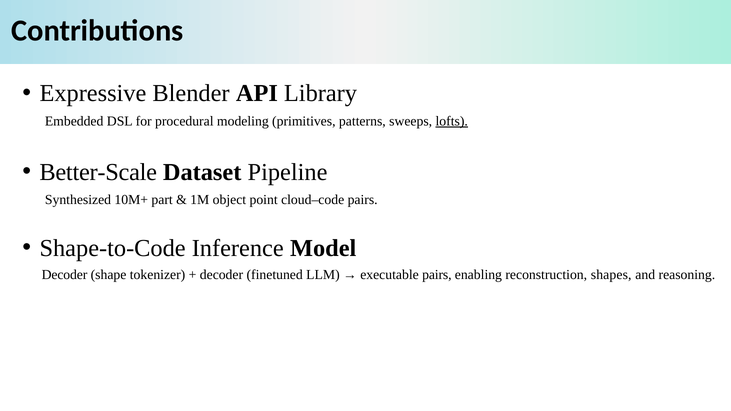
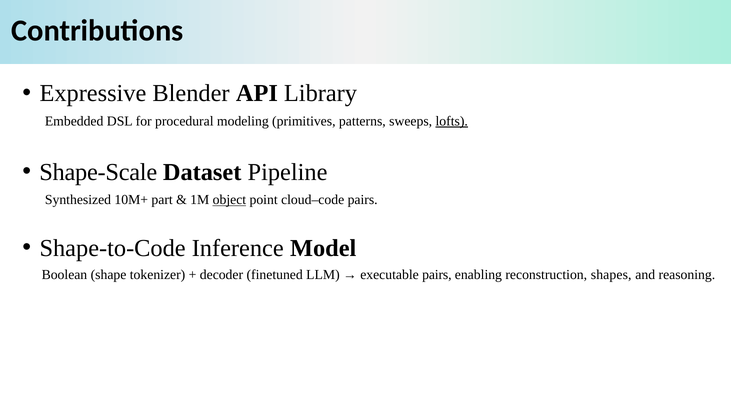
Better-Scale: Better-Scale -> Shape-Scale (98, 172)
object underline: none -> present (229, 200)
Decoder: Decoder -> Boolean (64, 275)
